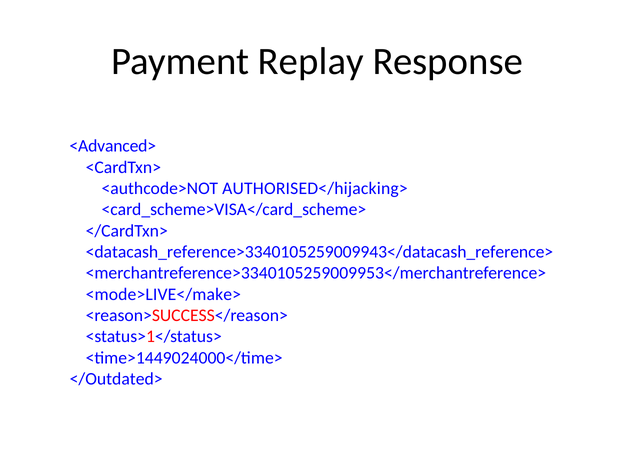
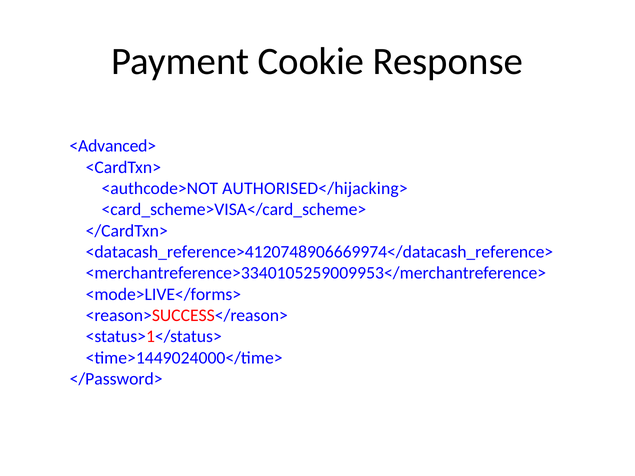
Replay: Replay -> Cookie (311, 61)
<datacash_reference>3340105259009943</datacash_reference>: <datacash_reference>3340105259009943</datacash_reference> -> <datacash_reference>4120748906669974</datacash_reference> (319, 252)
<mode>LIVE</make>: <mode>LIVE</make> -> <mode>LIVE</forms> (163, 294)
</Outdated>: </Outdated> -> </Password> (116, 379)
